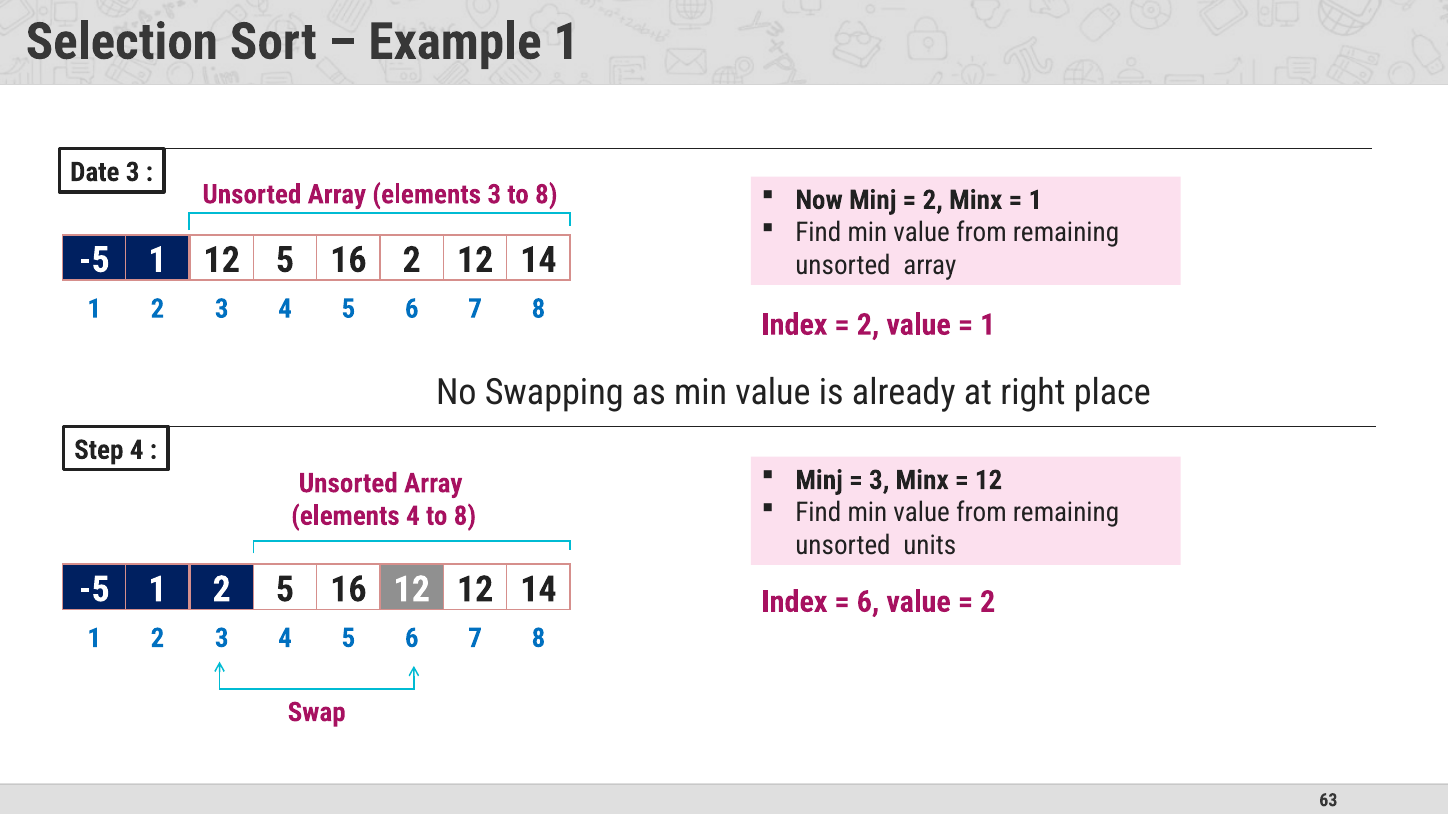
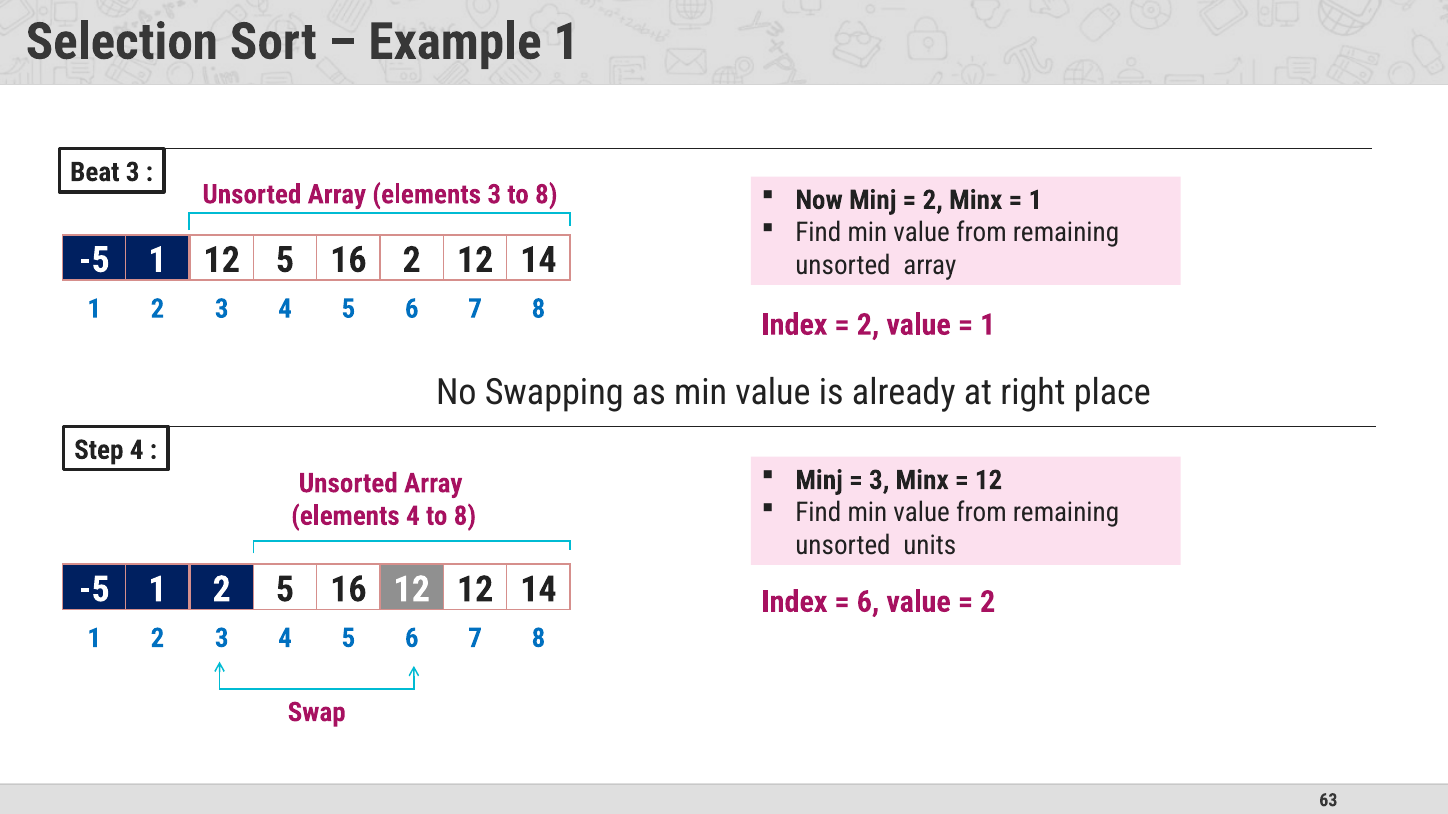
Date: Date -> Beat (95, 172)
